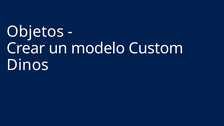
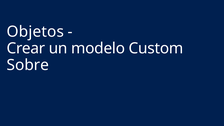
Dinos: Dinos -> Sobre (28, 65)
